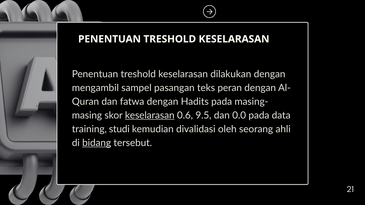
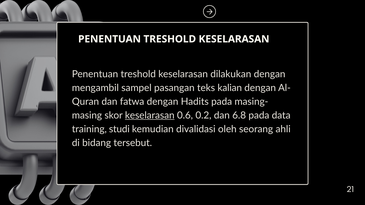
peran: peran -> kalian (230, 88)
9.5: 9.5 -> 0.2 (203, 115)
0.0: 0.0 -> 6.8 (239, 115)
bidang underline: present -> none (97, 143)
